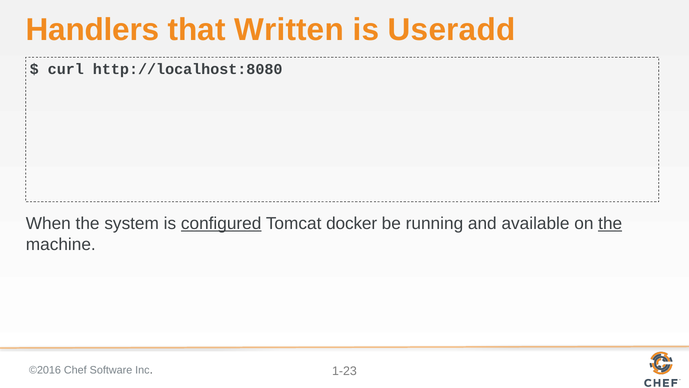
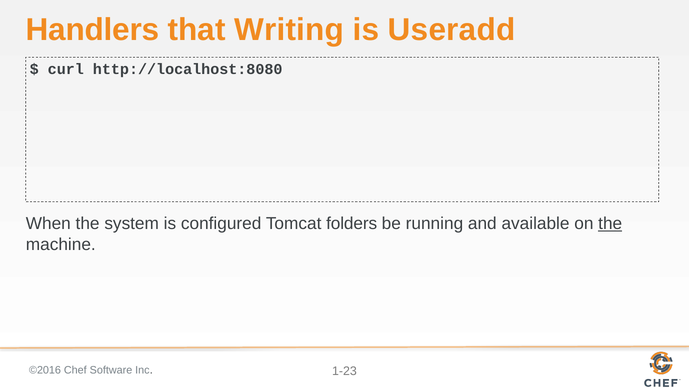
Written: Written -> Writing (289, 30)
configured underline: present -> none (221, 223)
docker: docker -> folders (352, 223)
